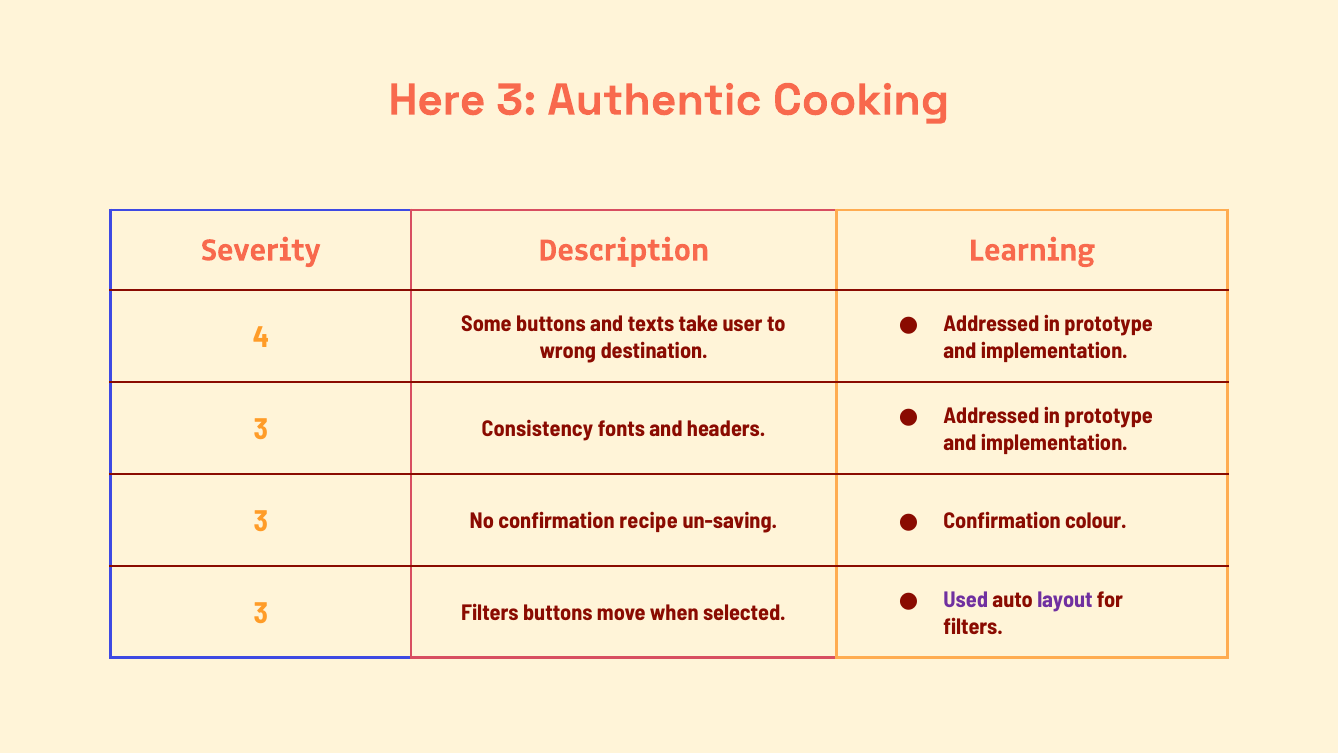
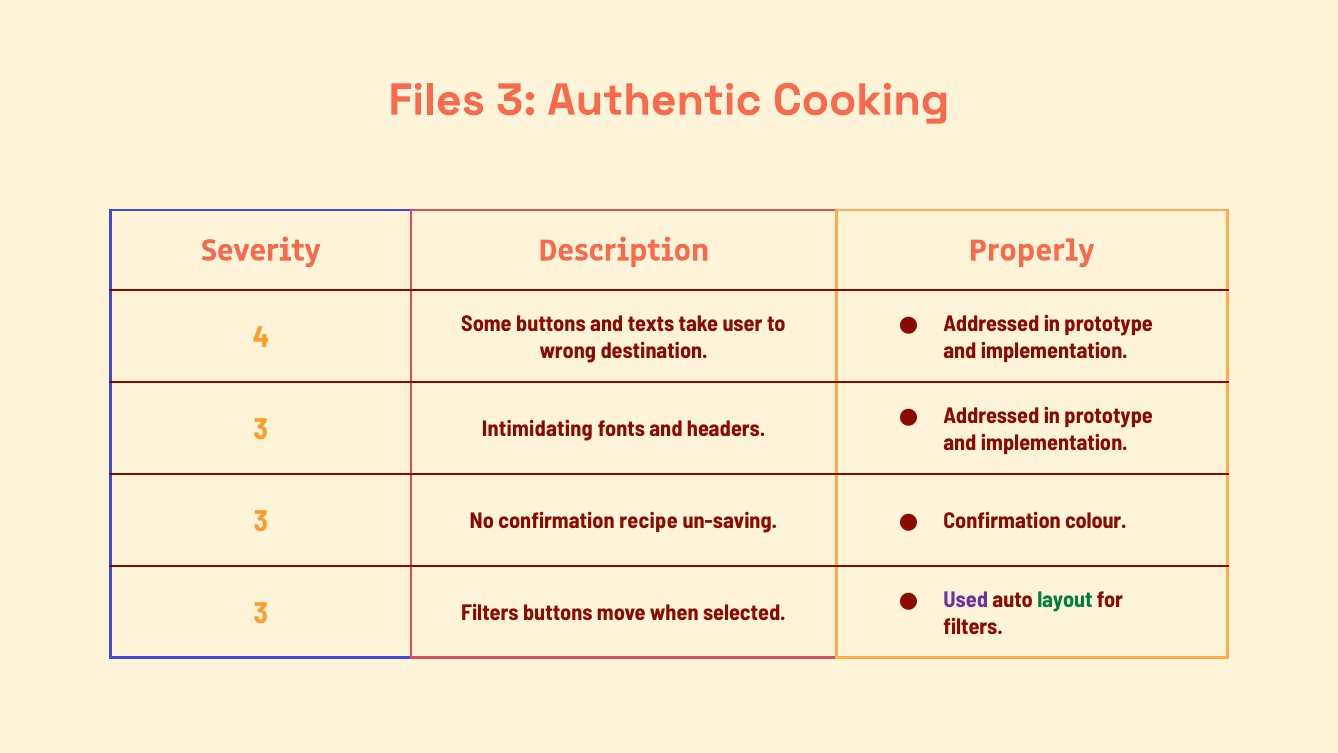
Here: Here -> Files (437, 100)
Learning: Learning -> Properly (1032, 249)
Consistency: Consistency -> Intimidating (537, 429)
layout colour: purple -> green (1065, 600)
